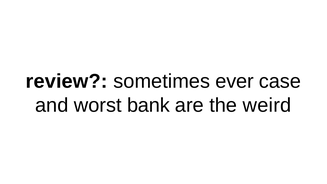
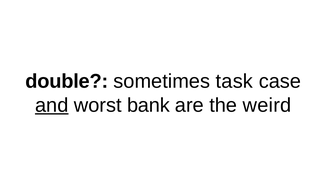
review: review -> double (67, 81)
ever: ever -> task (234, 81)
and underline: none -> present (52, 105)
